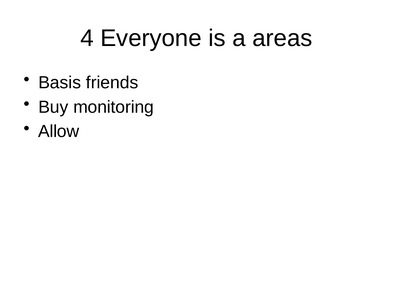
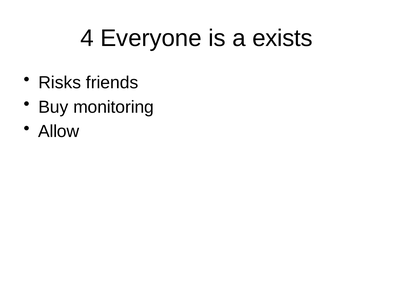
areas: areas -> exists (282, 38)
Basis: Basis -> Risks (60, 82)
